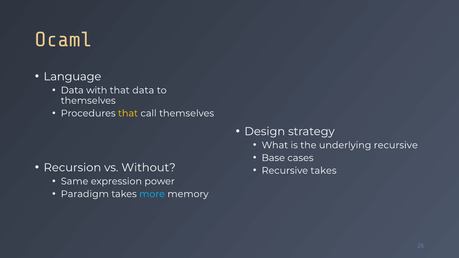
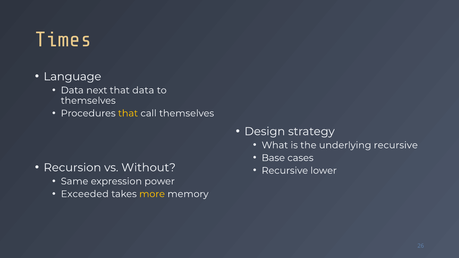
Ocaml: Ocaml -> Times (63, 40)
with: with -> next (97, 90)
Recursive takes: takes -> lower (324, 171)
Paradigm: Paradigm -> Exceeded (85, 194)
more colour: light blue -> yellow (152, 194)
